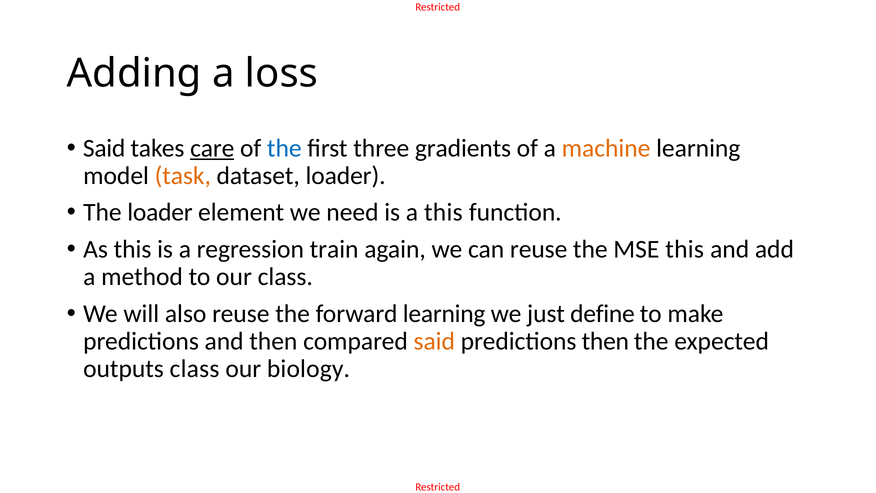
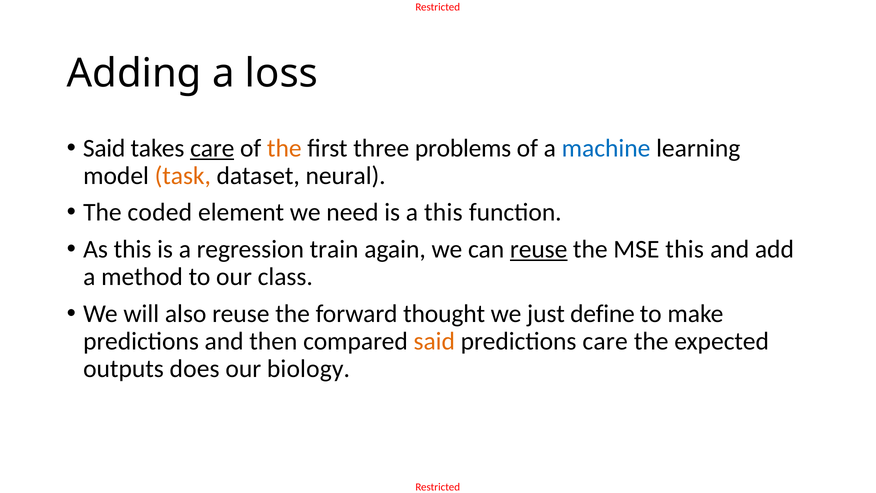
the colour: blue -> orange (284, 148)
gradients: gradients -> problems (463, 148)
machine colour: orange -> blue (606, 148)
dataset loader: loader -> neural (346, 176)
The loader: loader -> coded (160, 212)
reuse underline: none -> present (539, 249)
forward learning: learning -> thought (444, 313)
predictions then: then -> care (605, 341)
outputs class: class -> does (195, 369)
